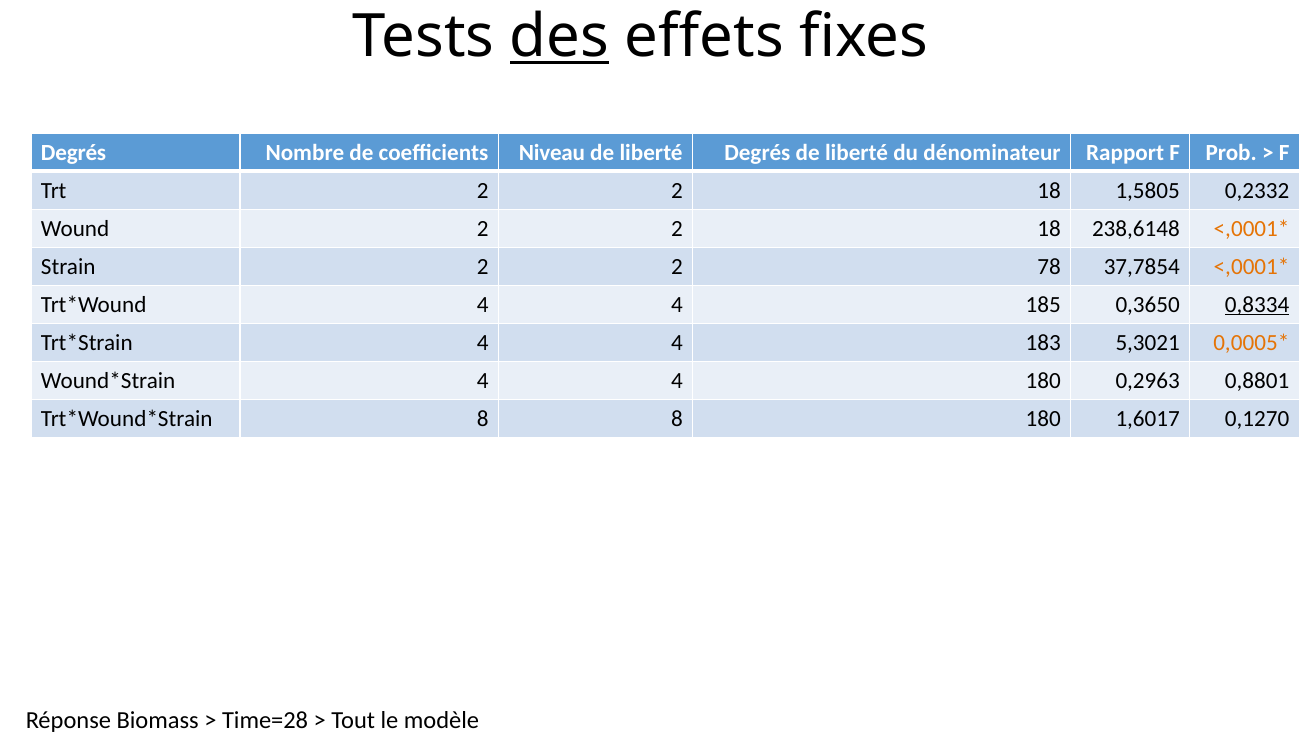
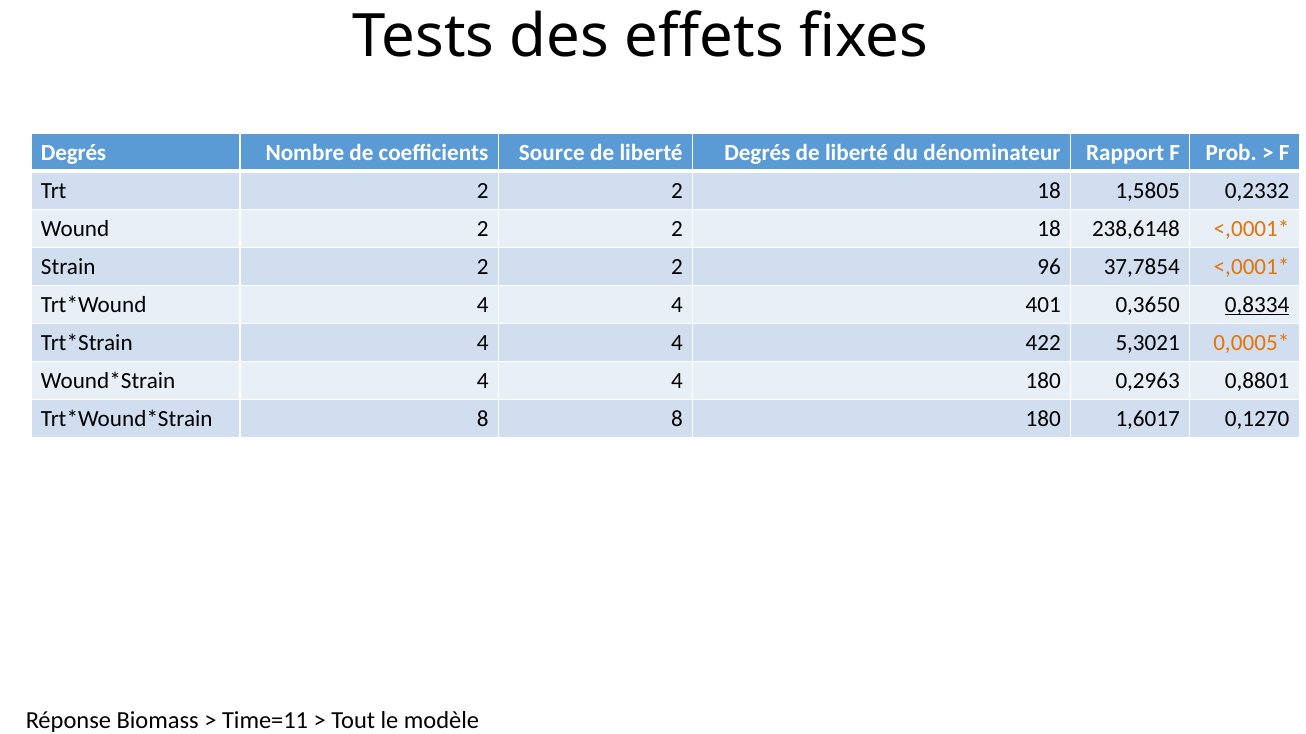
des underline: present -> none (560, 37)
Niveau: Niveau -> Source (552, 153)
78: 78 -> 96 (1049, 267)
185: 185 -> 401 (1043, 305)
183: 183 -> 422 (1043, 343)
Time=28: Time=28 -> Time=11 (265, 721)
